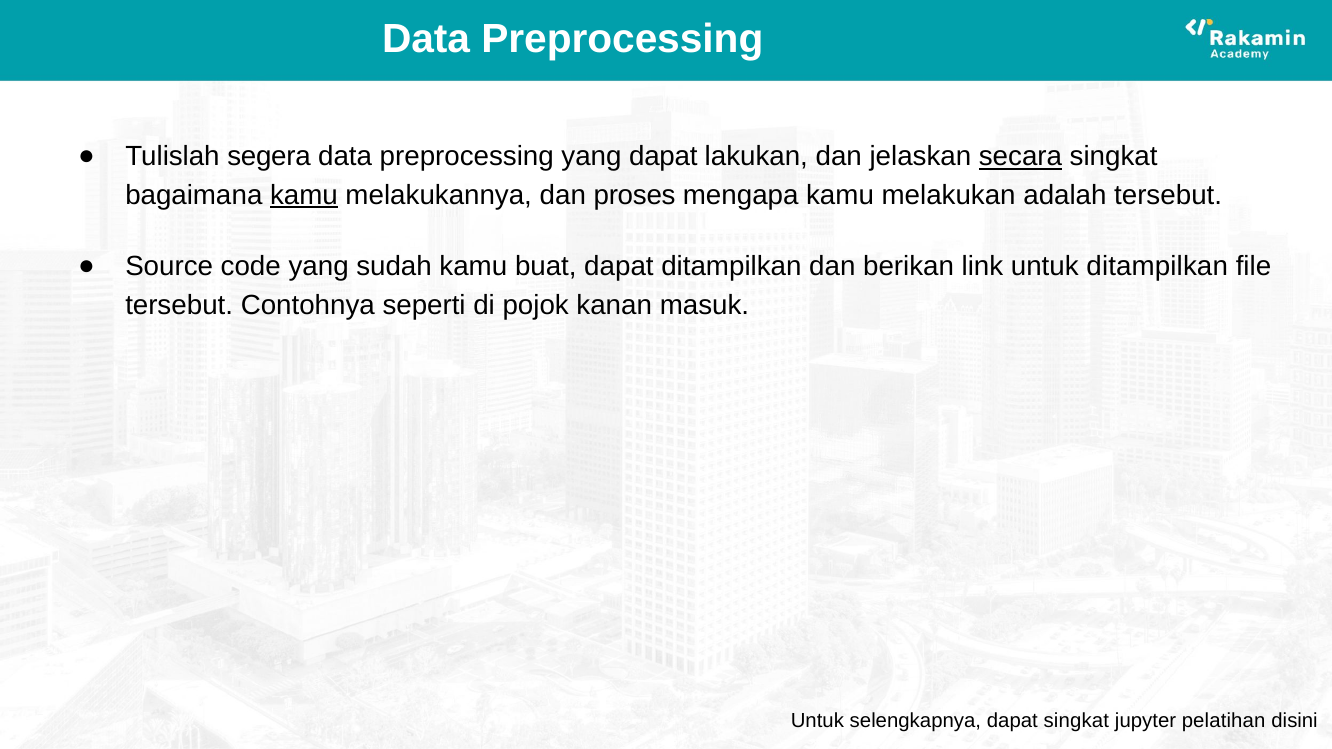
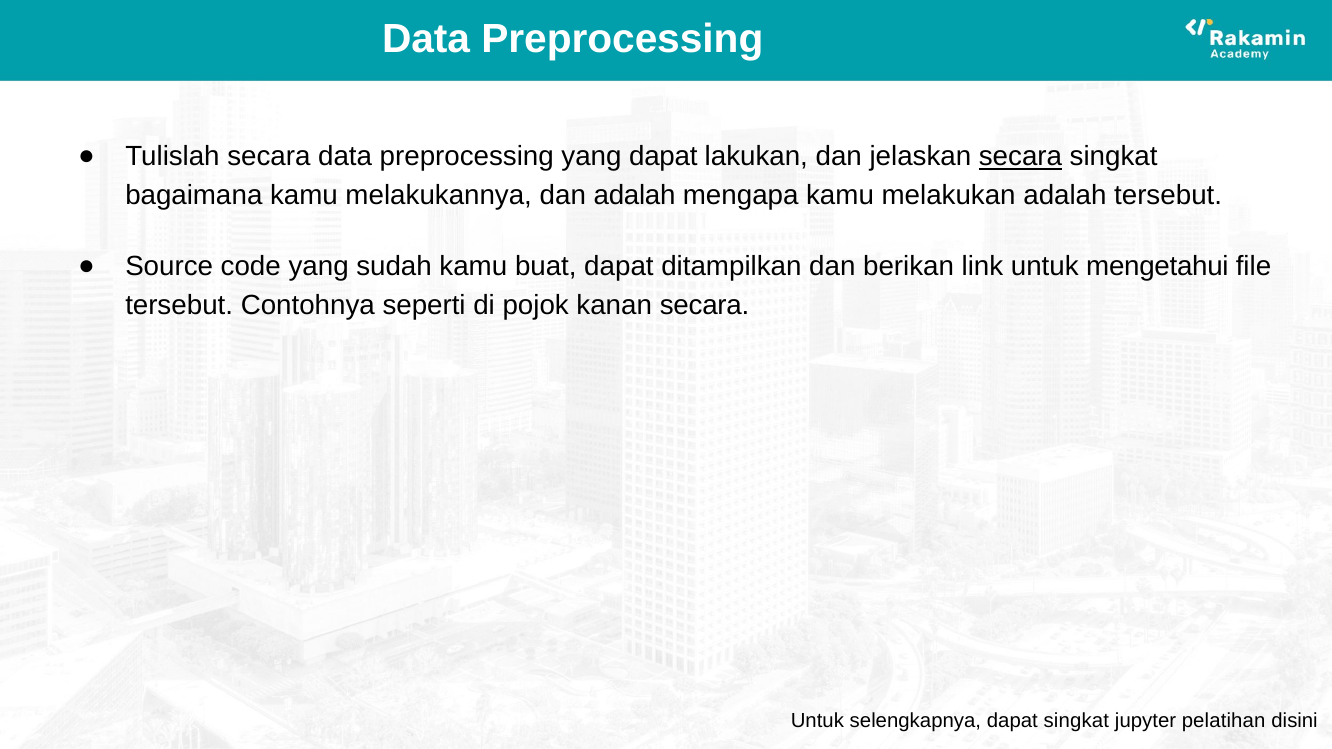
Tulislah segera: segera -> secara (269, 157)
kamu underline: present -> none (304, 195)
dan proses: proses -> adalah (635, 195)
untuk ditampilkan: ditampilkan -> mengetahui (1157, 267)
kanan masuk: masuk -> secara (705, 305)
